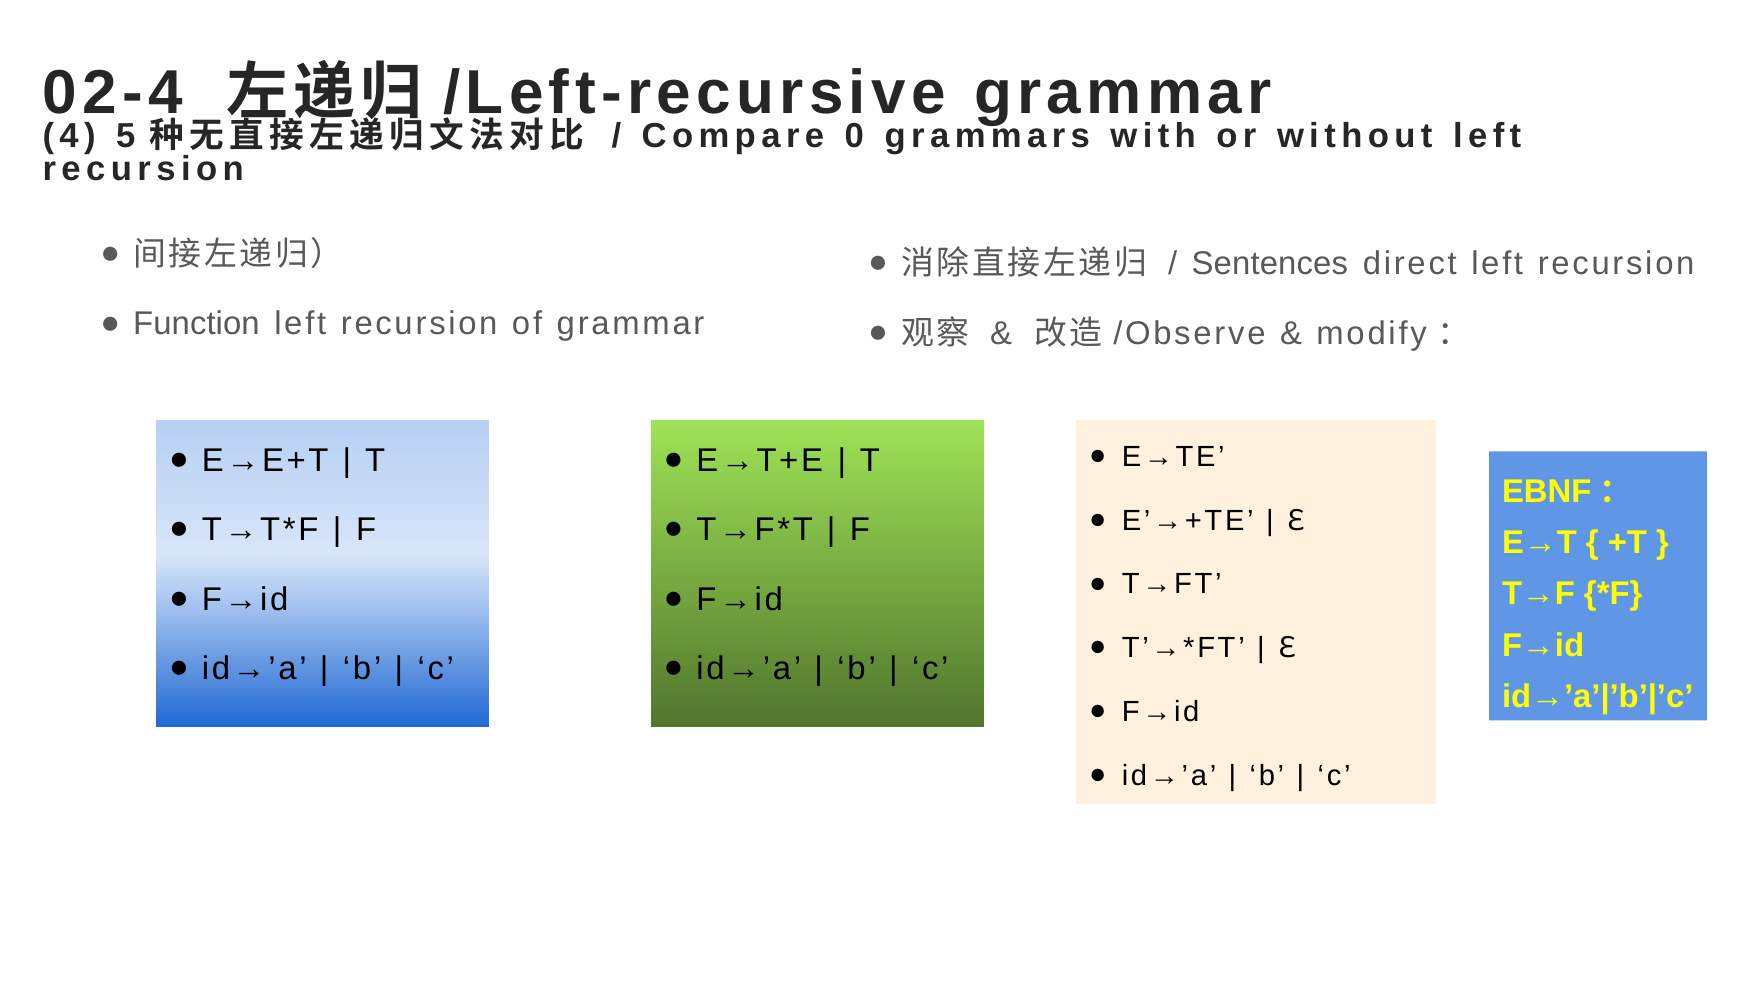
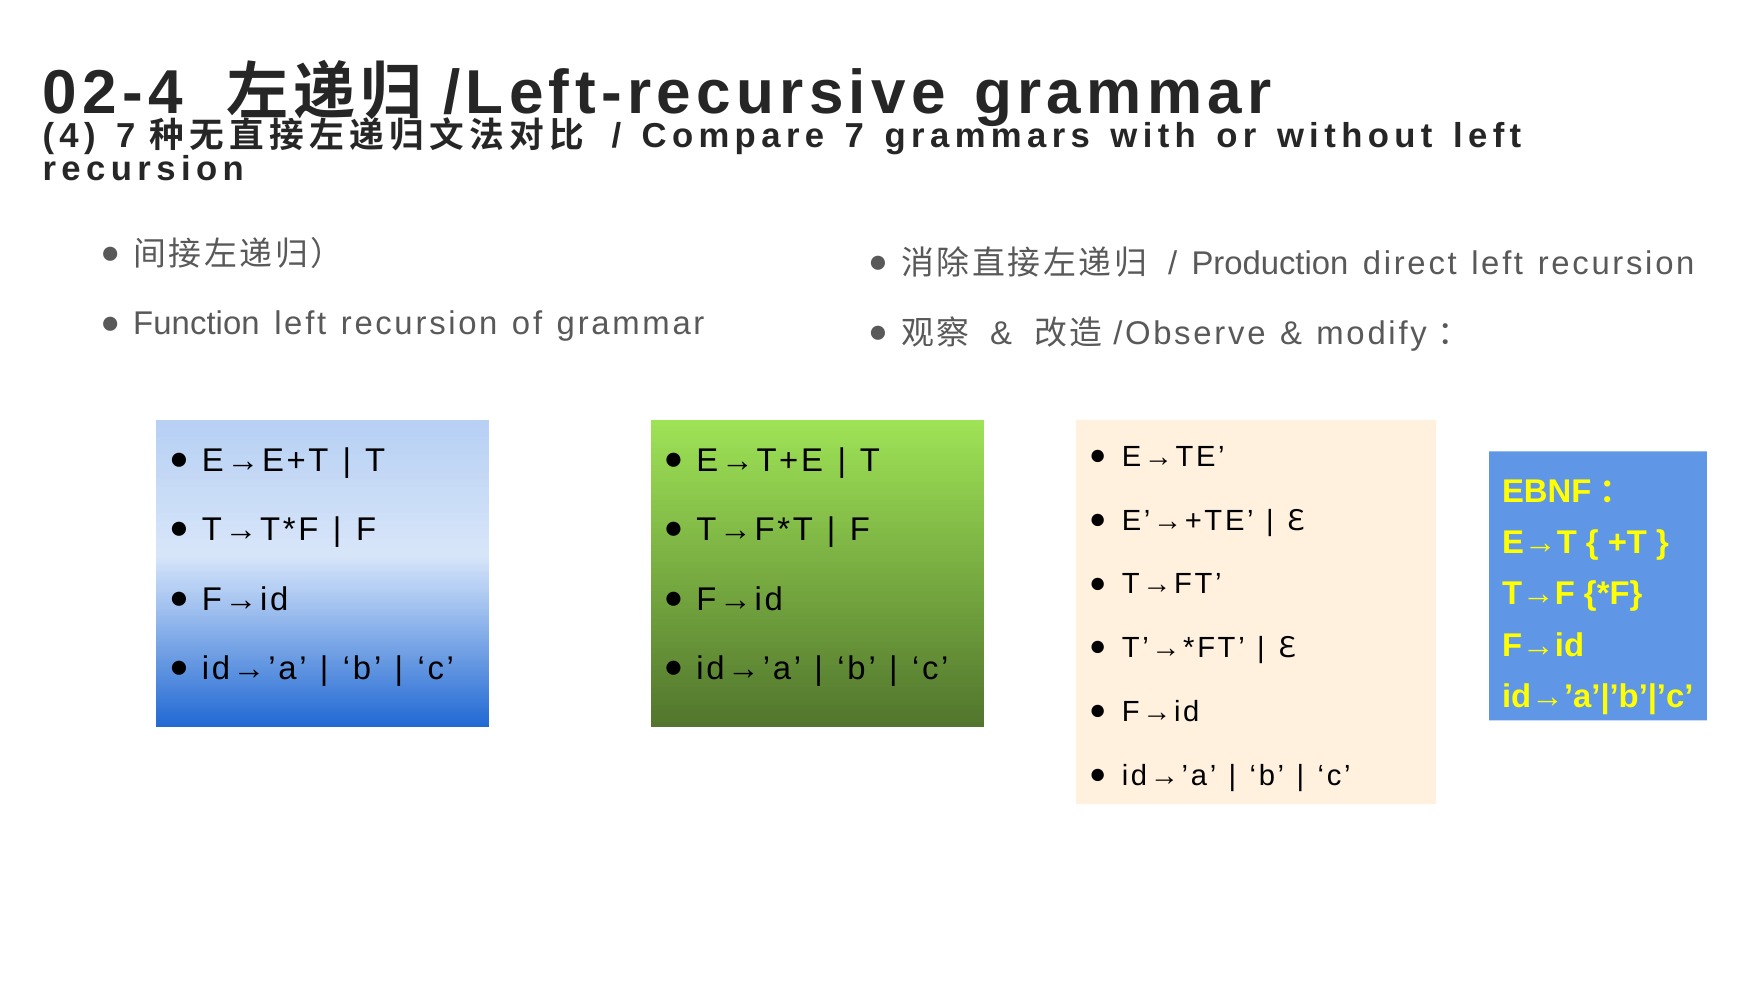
4 5: 5 -> 7 (126, 136)
Compare 0: 0 -> 7 (854, 136)
Sentences: Sentences -> Production (1270, 264)
